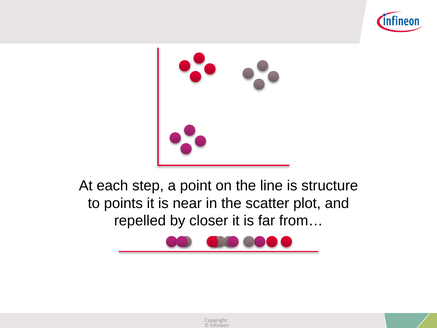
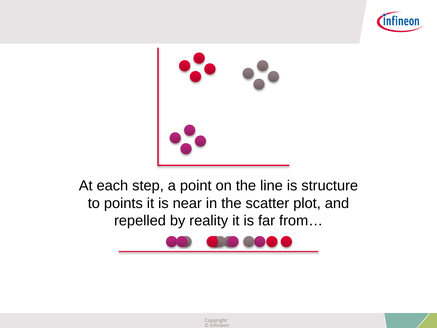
closer: closer -> reality (209, 221)
